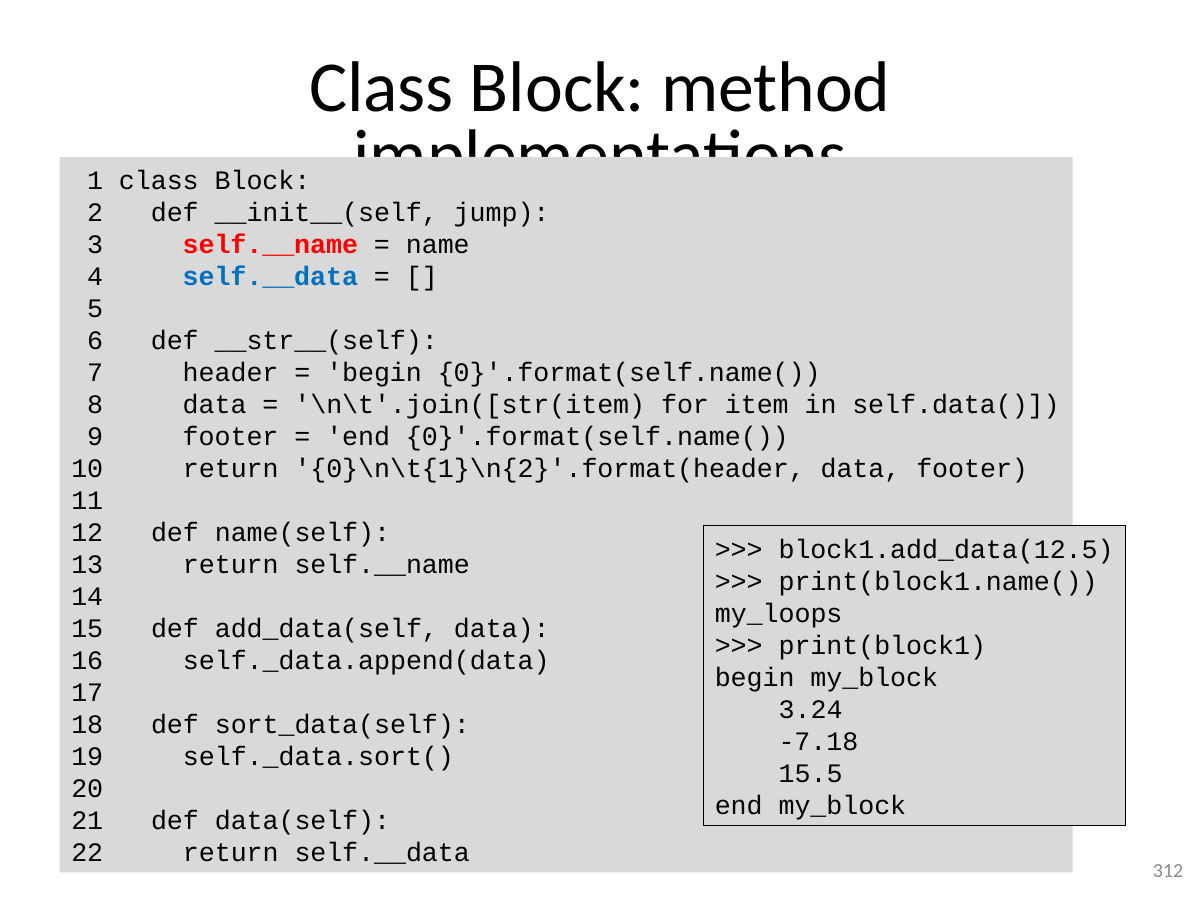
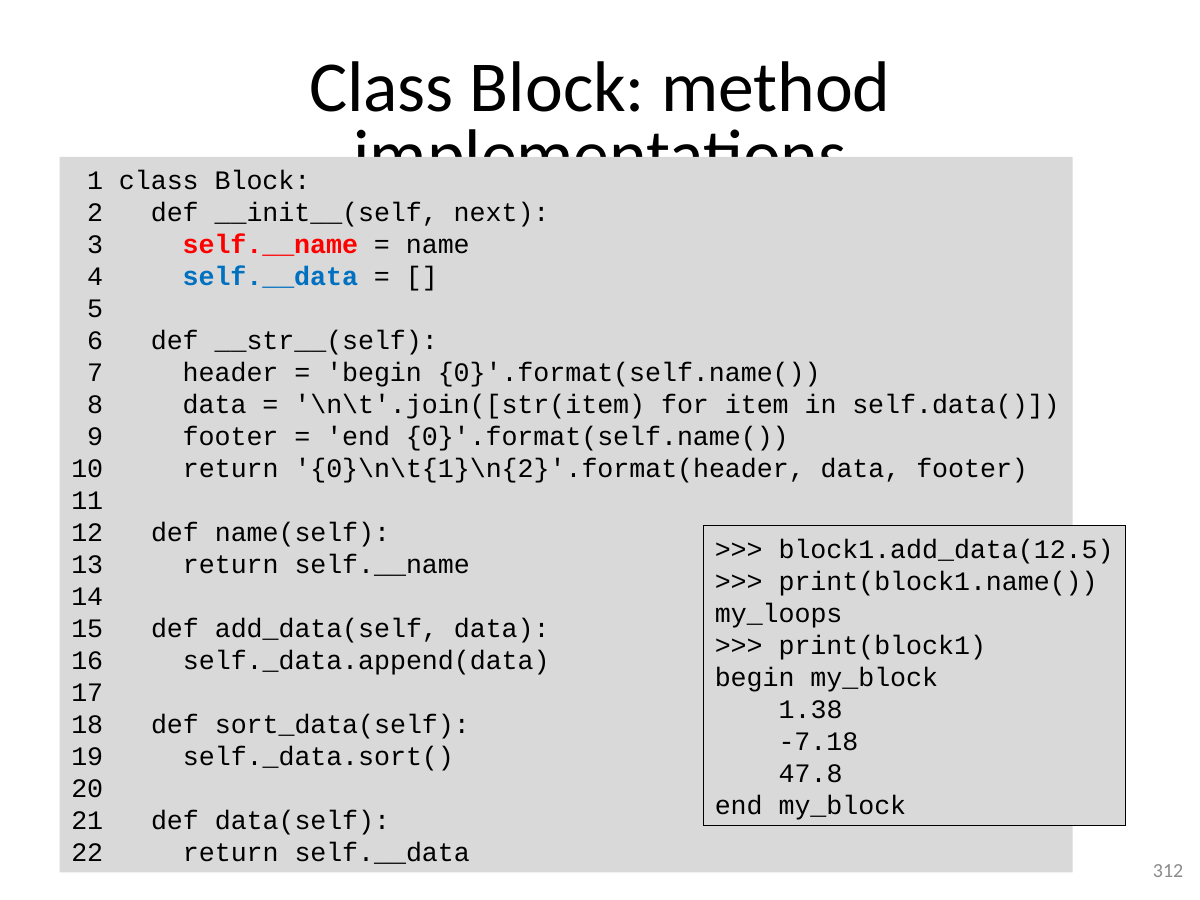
jump: jump -> next (502, 213)
3.24: 3.24 -> 1.38 (811, 709)
15.5: 15.5 -> 47.8 (811, 773)
